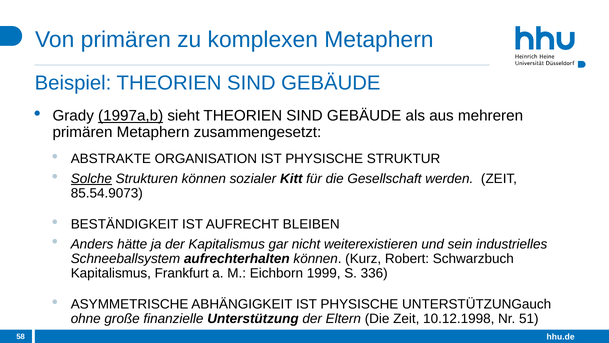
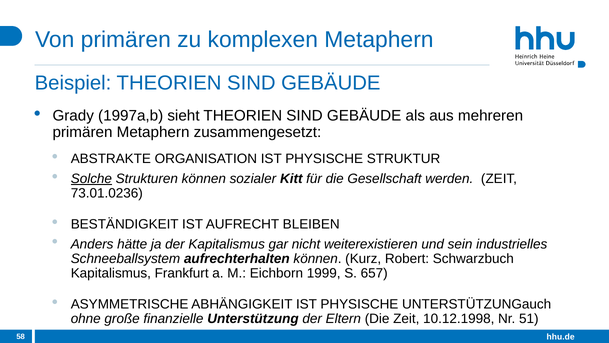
1997a,b underline: present -> none (131, 116)
85.54.9073: 85.54.9073 -> 73.01.0236 (107, 193)
336: 336 -> 657 (374, 273)
